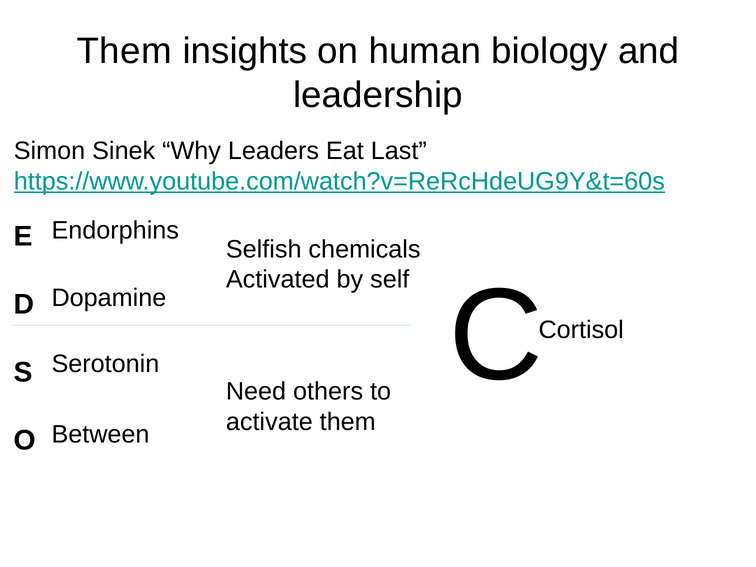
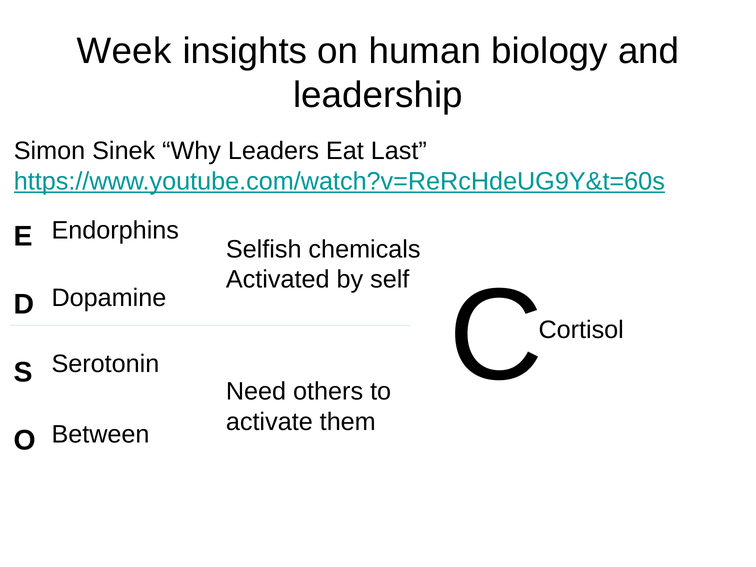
Them: Them -> Week (124, 51)
